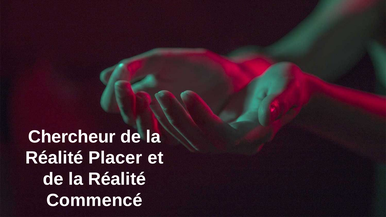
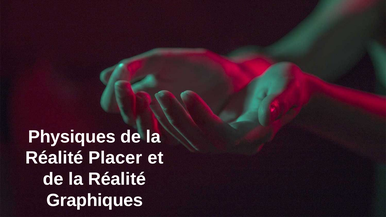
Chercheur: Chercheur -> Physiques (72, 137)
Commencé: Commencé -> Graphiques (95, 200)
